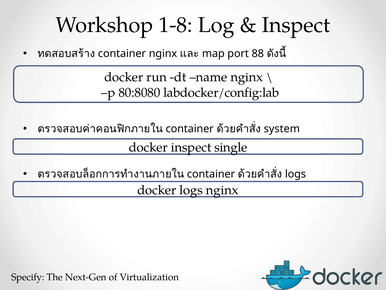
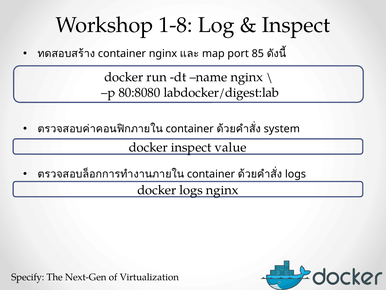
88: 88 -> 85 (258, 54)
labdocker/config:lab: labdocker/config:lab -> labdocker/digest:lab (221, 93)
single: single -> value (231, 147)
